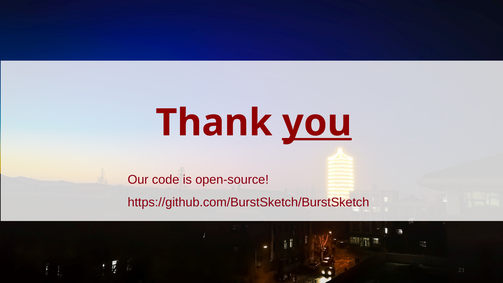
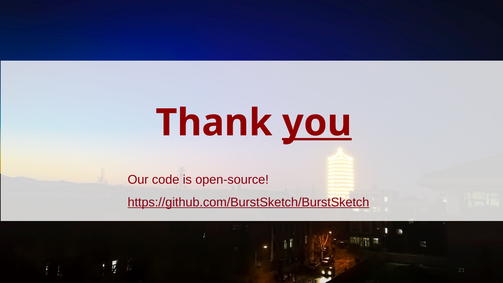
https://github.com/BurstSketch/BurstSketch underline: none -> present (248, 202)
